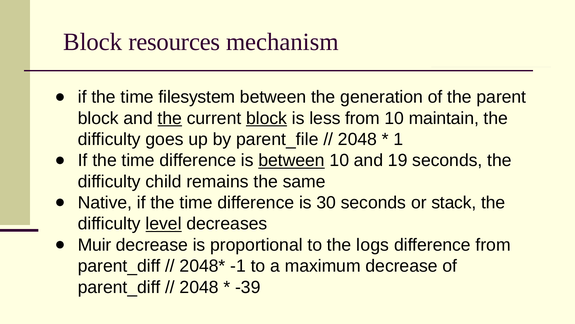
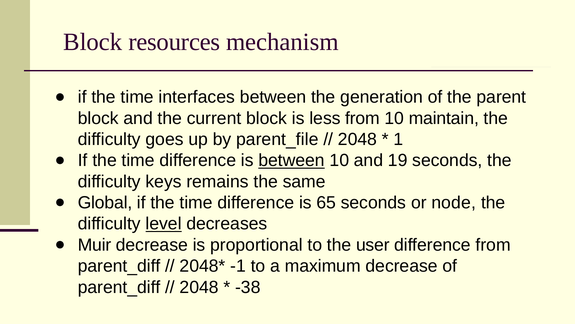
filesystem: filesystem -> interfaces (197, 97)
the underline: present -> none (170, 118)
block underline: present -> none (267, 118)
child: child -> keys (164, 181)
Native: Native -> Global (105, 202)
30: 30 -> 65 (326, 202)
stack: stack -> node (454, 202)
logs: logs -> user (373, 245)
-39: -39 -> -38 (248, 287)
